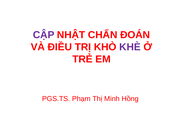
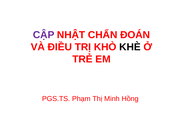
KHÈ colour: purple -> black (130, 47)
